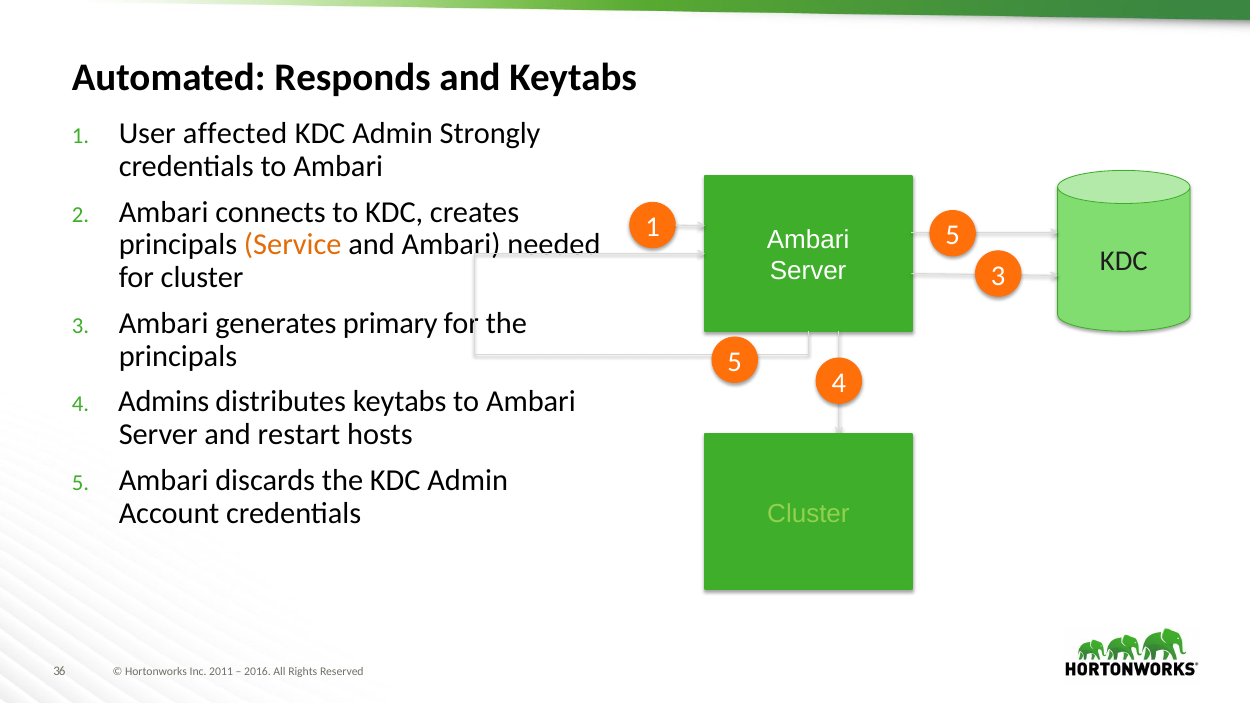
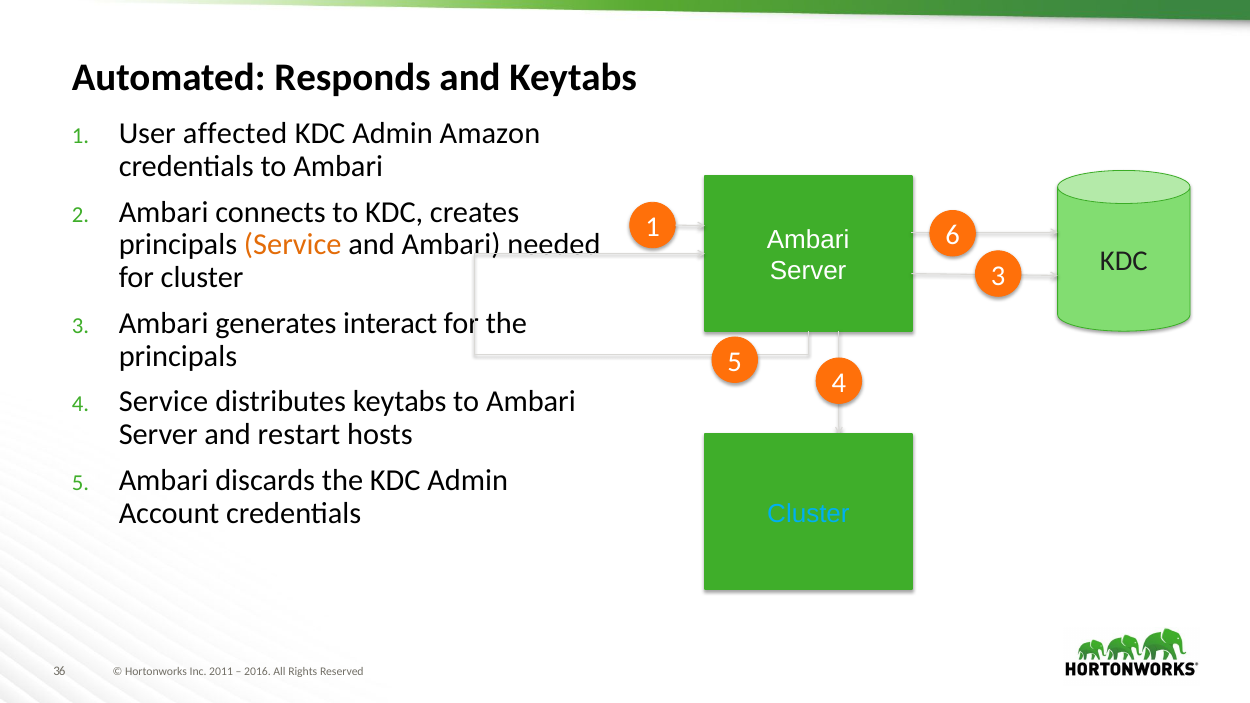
Strongly: Strongly -> Amazon (490, 133)
1 5: 5 -> 6 (953, 235)
primary: primary -> interact (390, 323)
4 Admins: Admins -> Service (164, 402)
Cluster colour: light green -> light blue (808, 514)
